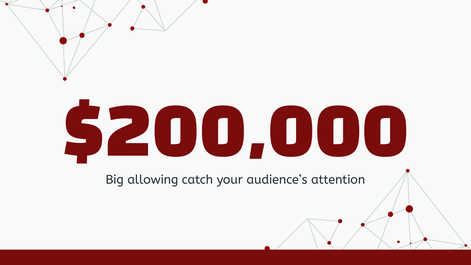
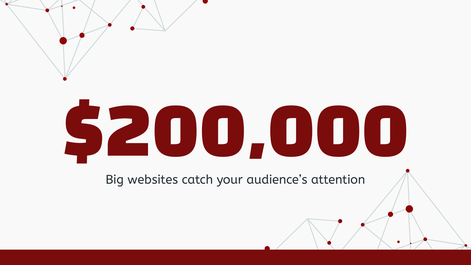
allowing: allowing -> websites (153, 180)
